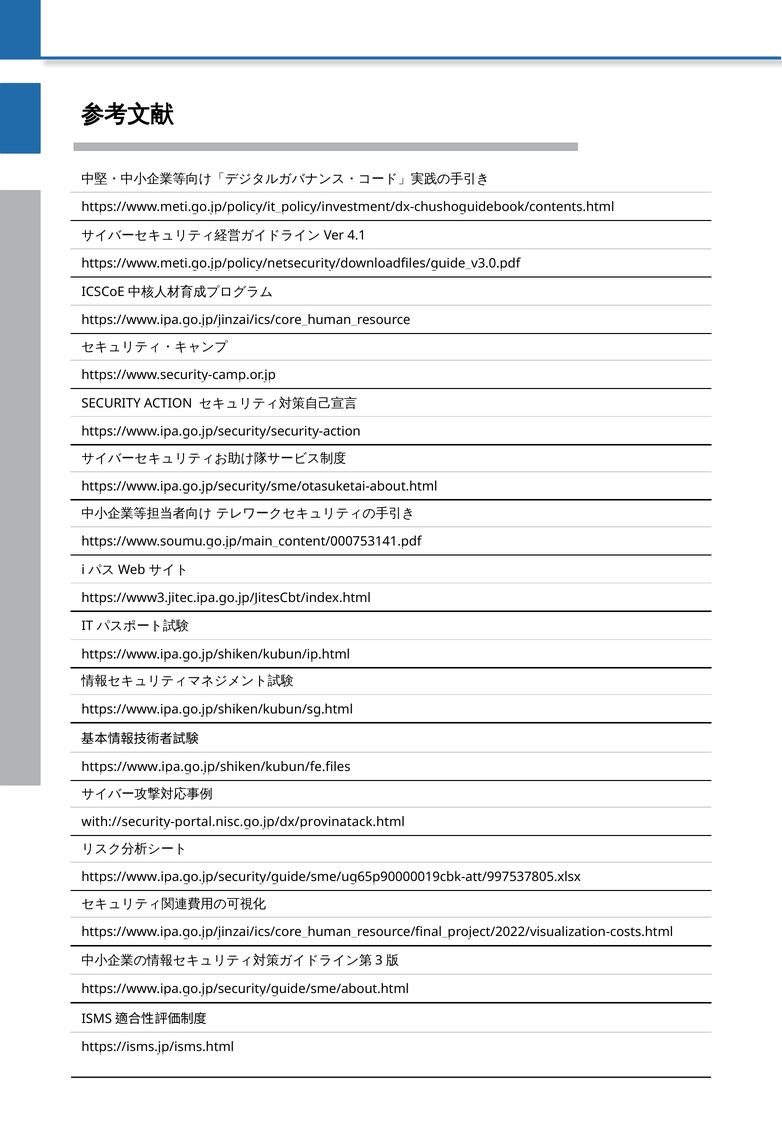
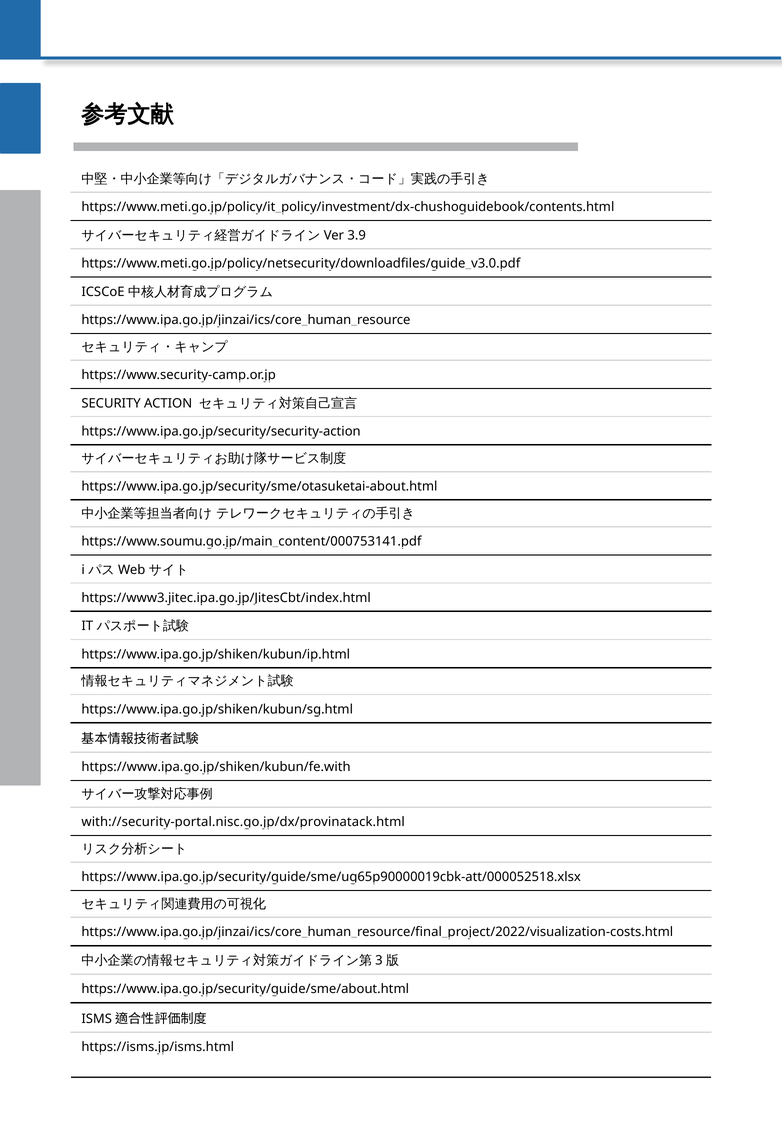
4.1: 4.1 -> 3.9 (357, 235)
https://www.ipa.go.jp/shiken/kubun/fe.files: https://www.ipa.go.jp/shiken/kubun/fe.files -> https://www.ipa.go.jp/shiken/kubun/fe.with (216, 767)
https://www.ipa.go.jp/security/guide/sme/ug65p90000019cbk-att/997537805.xlsx: https://www.ipa.go.jp/security/guide/sme/ug65p90000019cbk-att/997537805.xlsx -> https://www.ipa.go.jp/security/guide/sme/ug65p90000019cbk-att/000052518.xlsx (331, 877)
